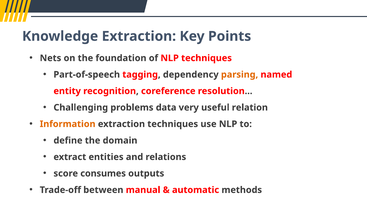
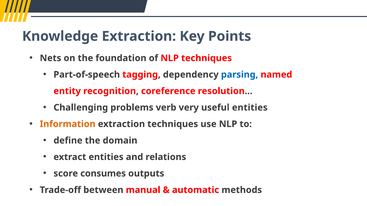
parsing colour: orange -> blue (240, 75)
data: data -> verb (166, 108)
useful relation: relation -> entities (250, 108)
